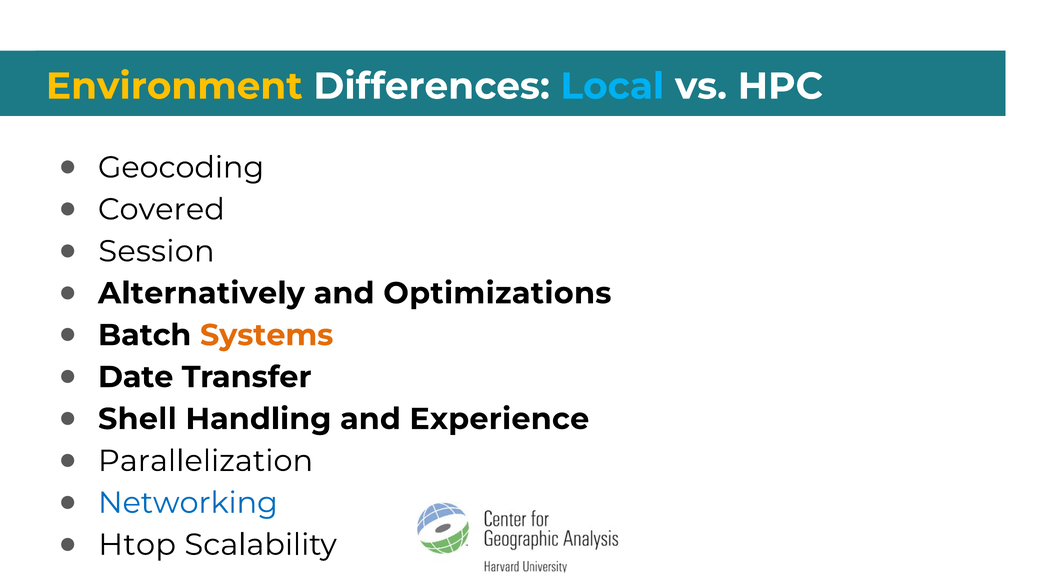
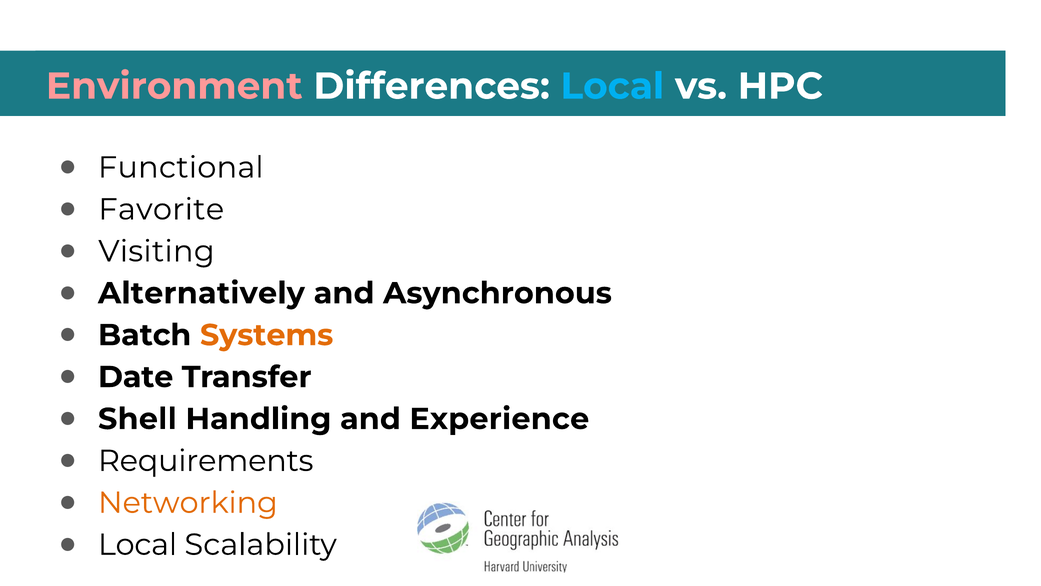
Environment colour: yellow -> pink (174, 86)
Geocoding: Geocoding -> Functional (181, 167)
Covered: Covered -> Favorite (161, 209)
Session: Session -> Visiting (156, 251)
Optimizations: Optimizations -> Asynchronous (497, 293)
Parallelization: Parallelization -> Requirements (206, 461)
Networking colour: blue -> orange (188, 502)
Htop: Htop -> Local (137, 544)
